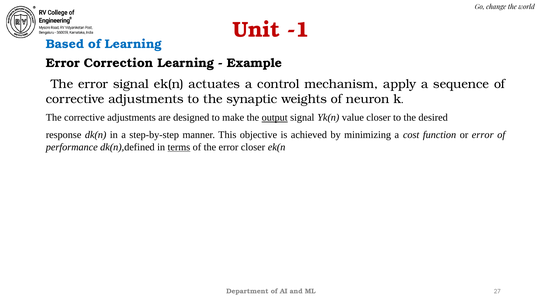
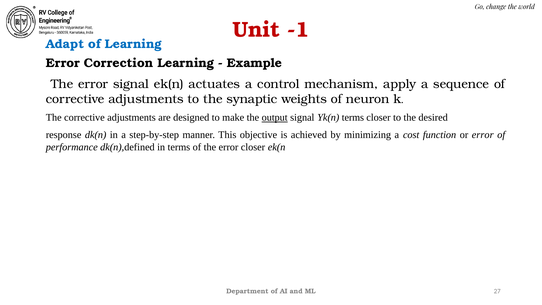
Based: Based -> Adapt (65, 44)
Yk(n value: value -> terms (353, 118)
terms underline: present -> none (179, 147)
